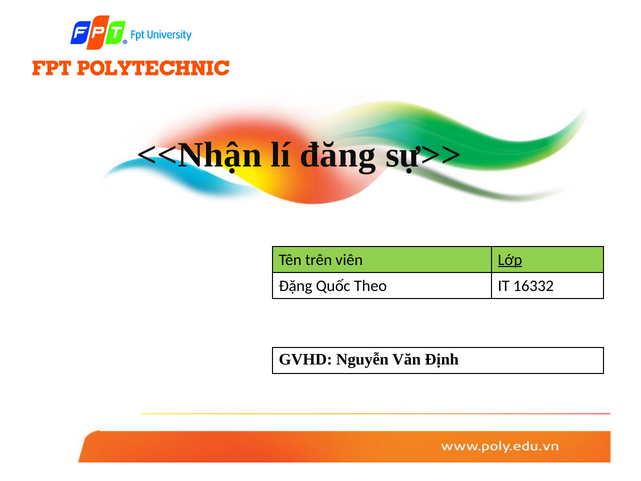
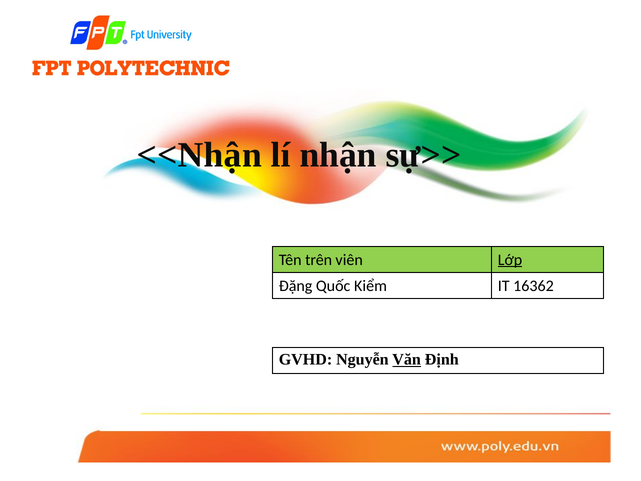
đăng: đăng -> nhận (338, 155)
Theo: Theo -> Kiểm (370, 286)
16332: 16332 -> 16362 (533, 286)
Văn underline: none -> present (407, 359)
